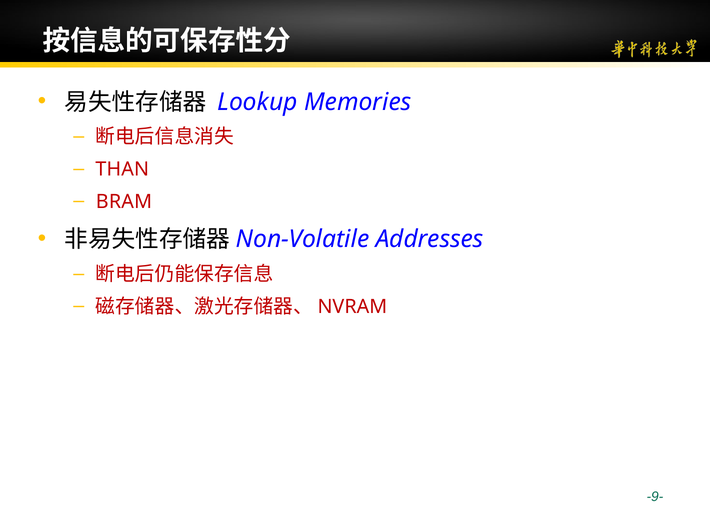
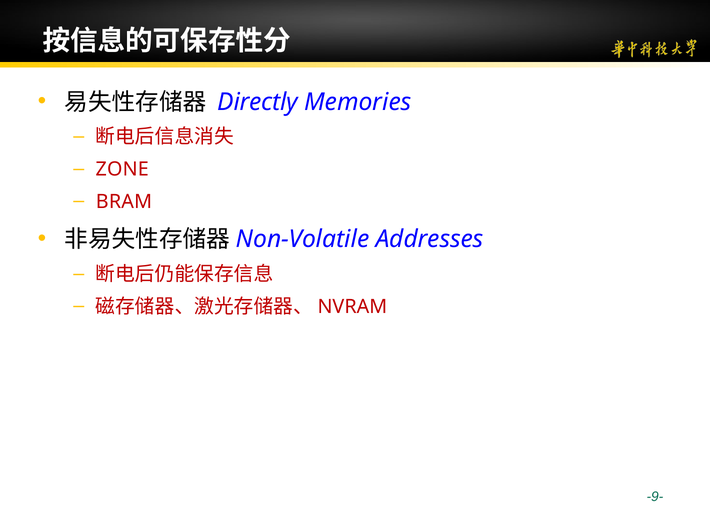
Lookup: Lookup -> Directly (258, 102)
THAN: THAN -> ZONE (122, 169)
